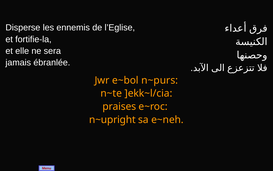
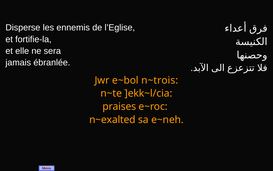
n~purs: n~purs -> n~trois (160, 80)
n~upright: n~upright -> n~exalted (112, 119)
